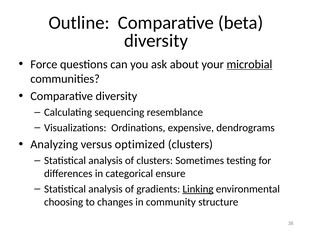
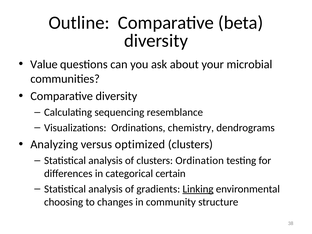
Force: Force -> Value (44, 64)
microbial underline: present -> none (249, 64)
expensive: expensive -> chemistry (191, 128)
Sometimes: Sometimes -> Ordination (200, 161)
ensure: ensure -> certain (171, 174)
